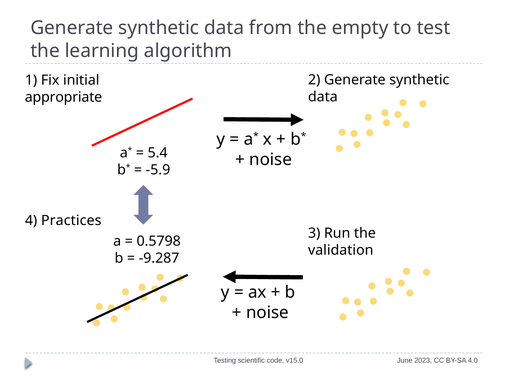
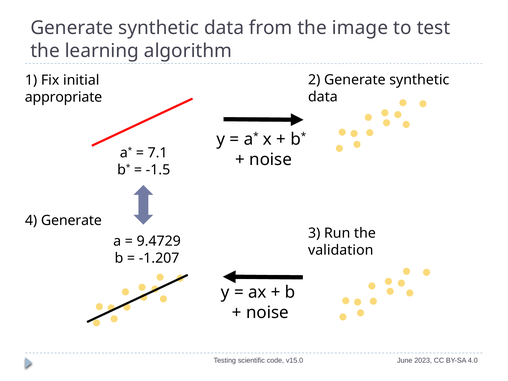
empty: empty -> image (360, 28)
5.4: 5.4 -> 7.1 (158, 153)
-5.9: -5.9 -> -1.5 (158, 170)
4 Practices: Practices -> Generate (71, 220)
0.5798: 0.5798 -> 9.4729 (159, 241)
-9.287: -9.287 -> -1.207 (159, 258)
